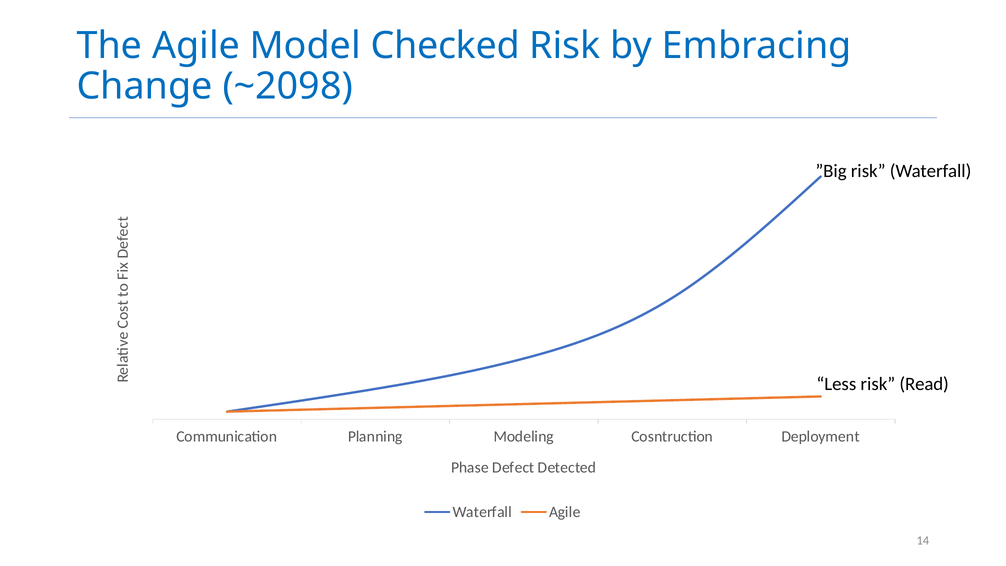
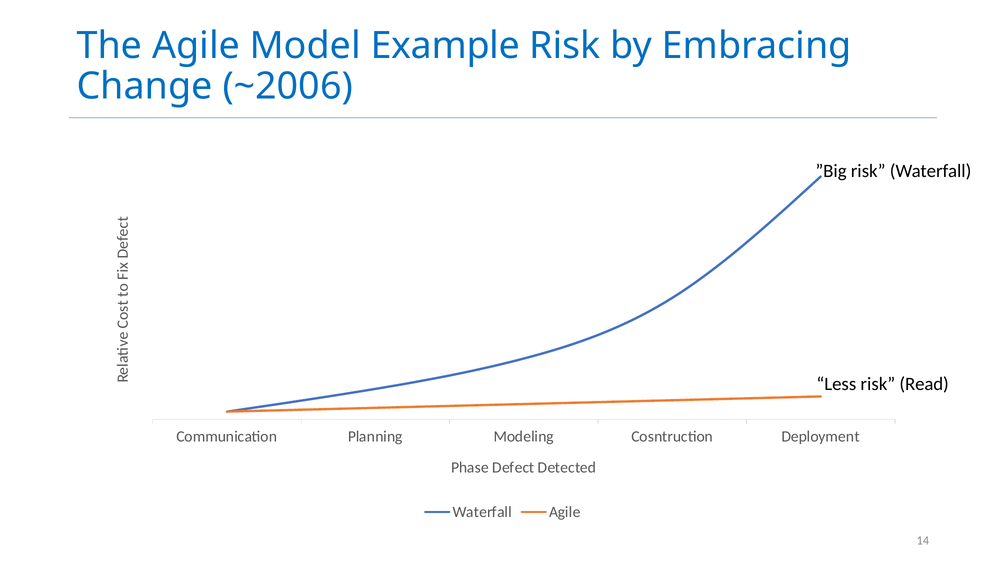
Checked: Checked -> Example (445, 46)
~2098: ~2098 -> ~2006 (288, 86)
